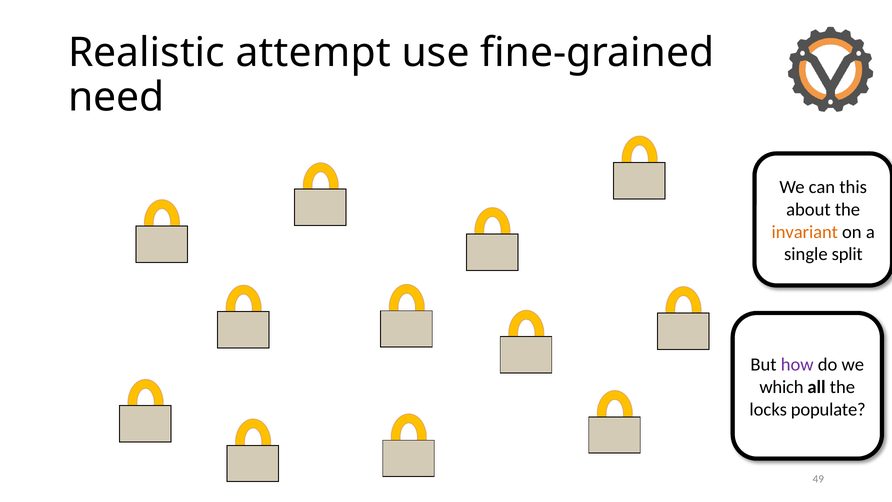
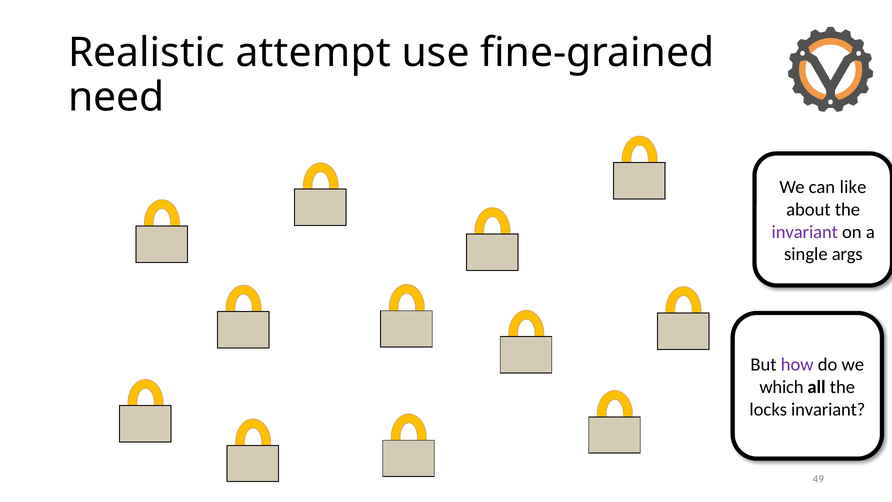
this: this -> like (853, 187)
invariant colour: orange -> purple (805, 232)
split: split -> args (847, 254)
locks populate: populate -> invariant (828, 409)
